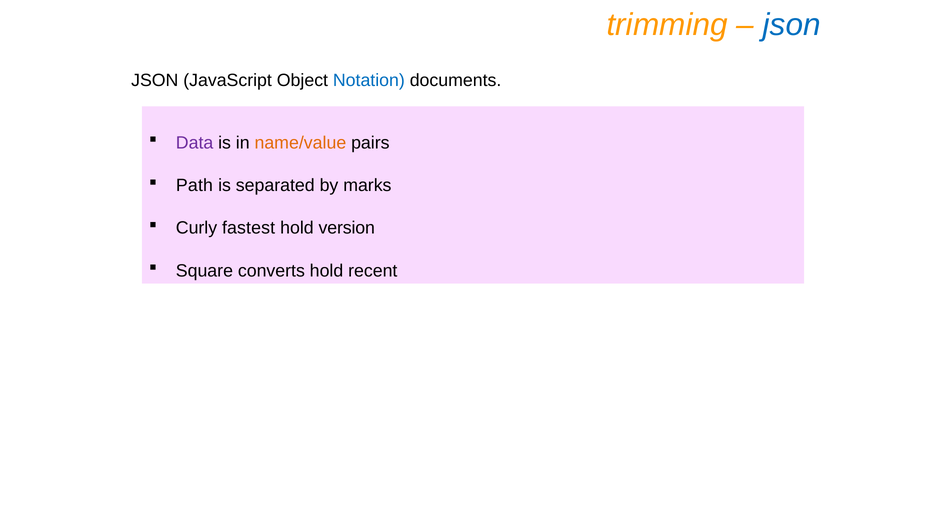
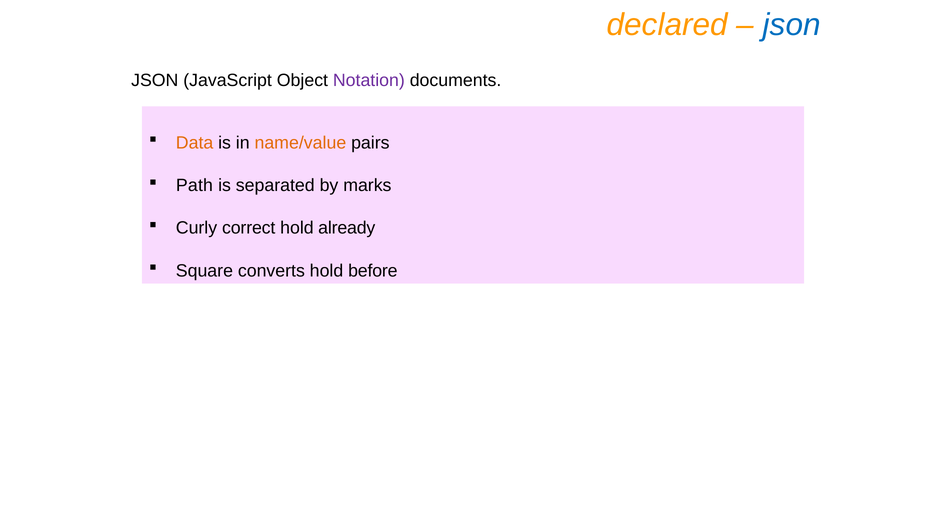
trimming: trimming -> declared (667, 25)
Notation colour: blue -> purple (369, 80)
Data colour: purple -> orange (195, 143)
fastest: fastest -> correct (249, 228)
version: version -> already (347, 228)
recent: recent -> before (373, 271)
